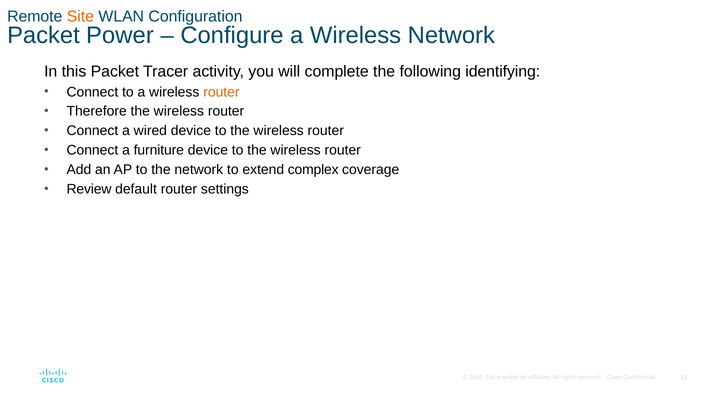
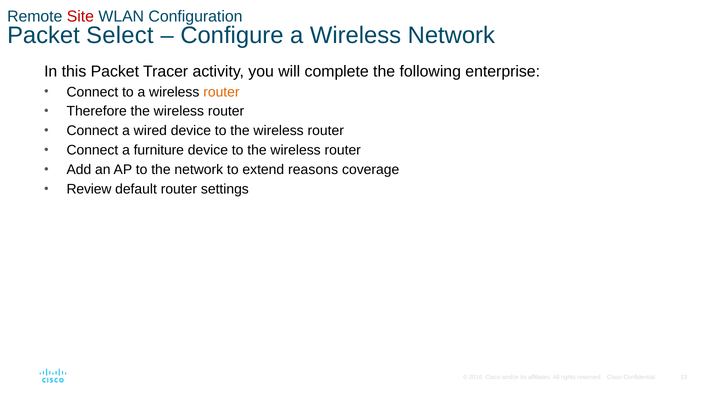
Site colour: orange -> red (80, 16)
Power: Power -> Select (120, 35)
identifying: identifying -> enterprise (503, 71)
complex: complex -> reasons (313, 170)
